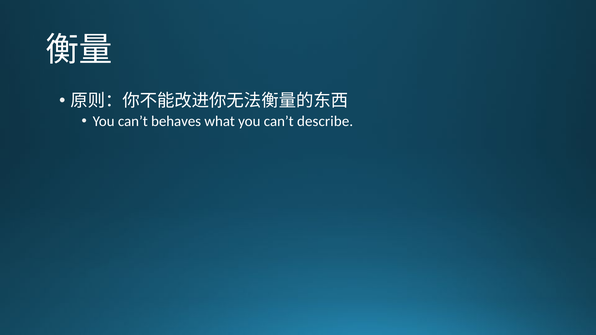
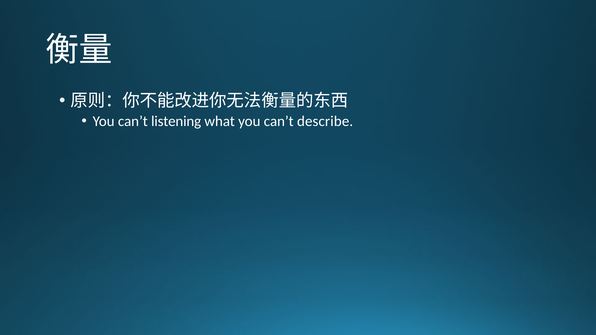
behaves: behaves -> listening (176, 121)
